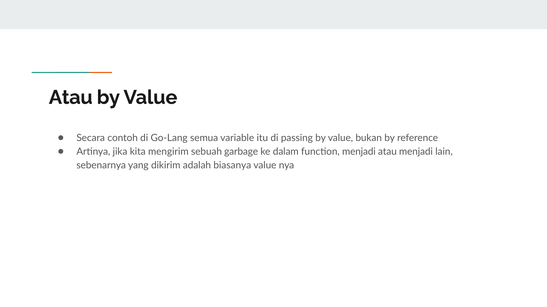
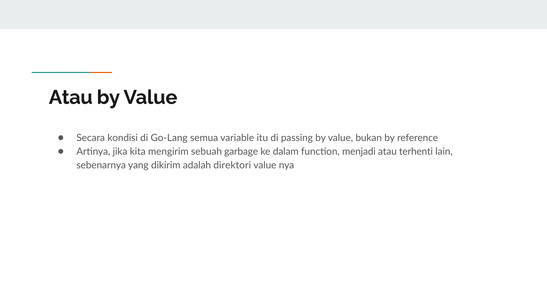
contoh: contoh -> kondisi (123, 138)
atau menjadi: menjadi -> terhenti (416, 152)
biasanya: biasanya -> direktori (232, 165)
